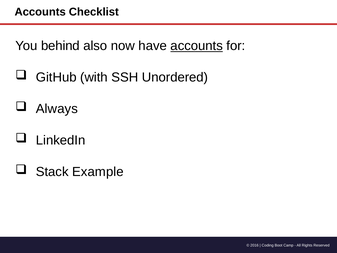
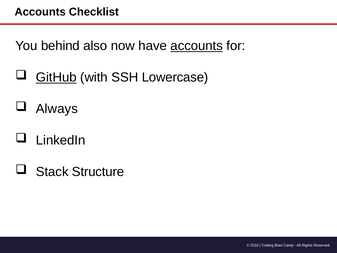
GitHub underline: none -> present (56, 77)
Unordered: Unordered -> Lowercase (175, 77)
Example: Example -> Structure (98, 172)
